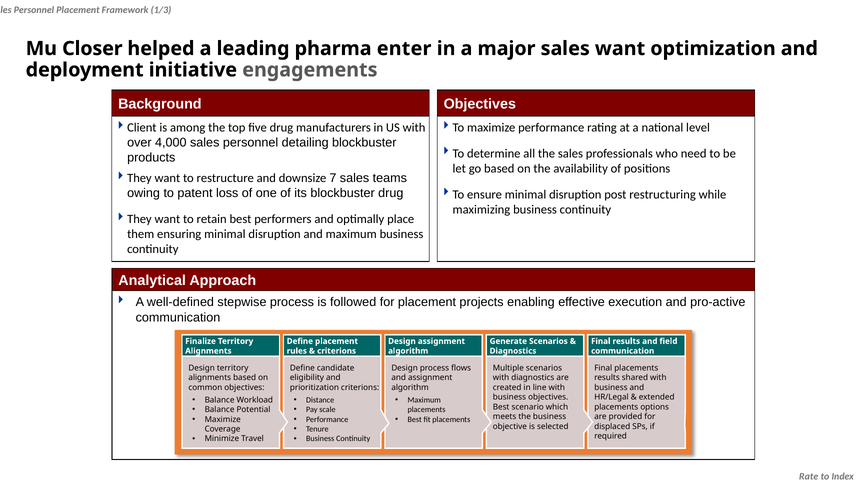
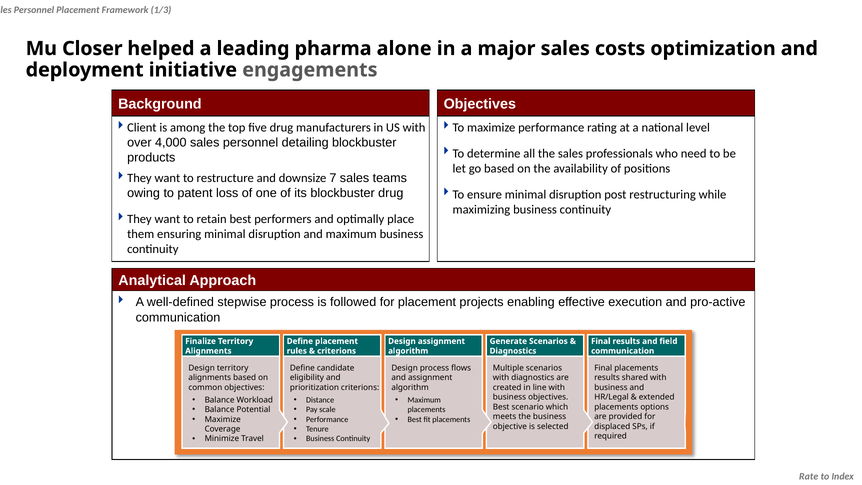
enter: enter -> alone (404, 49)
sales want: want -> costs (620, 49)
